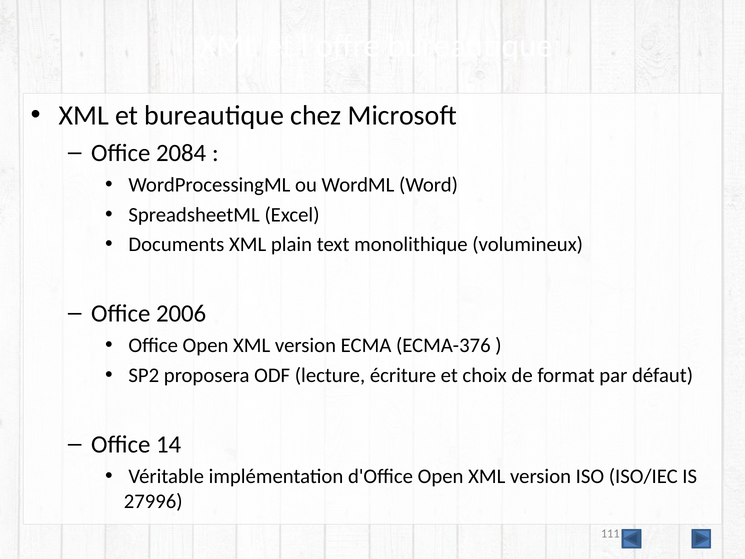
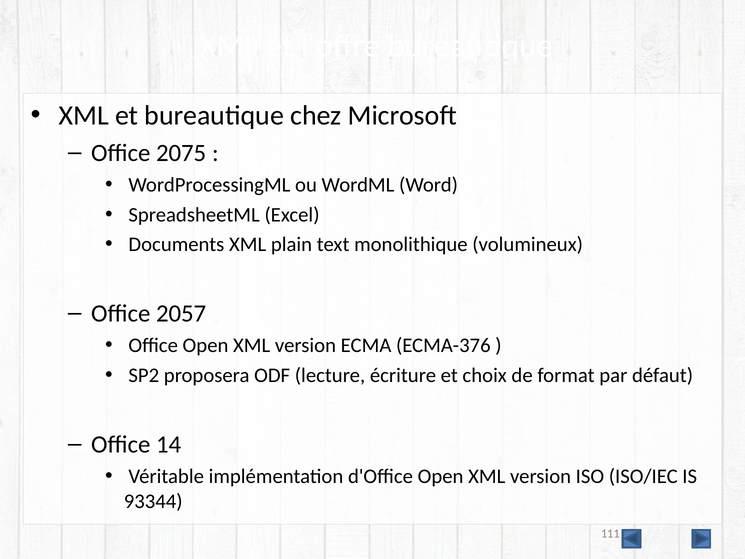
2084: 2084 -> 2075 (181, 153)
2006: 2006 -> 2057 (181, 313)
27996: 27996 -> 93344 (153, 501)
